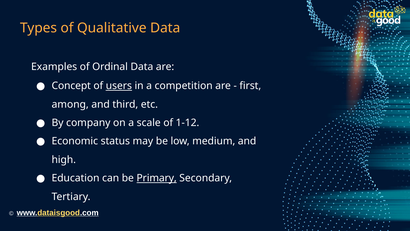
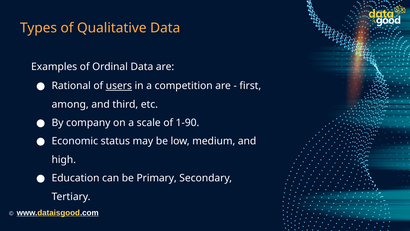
Concept: Concept -> Rational (71, 86)
1-12: 1-12 -> 1-90 (188, 123)
Primary underline: present -> none (157, 178)
